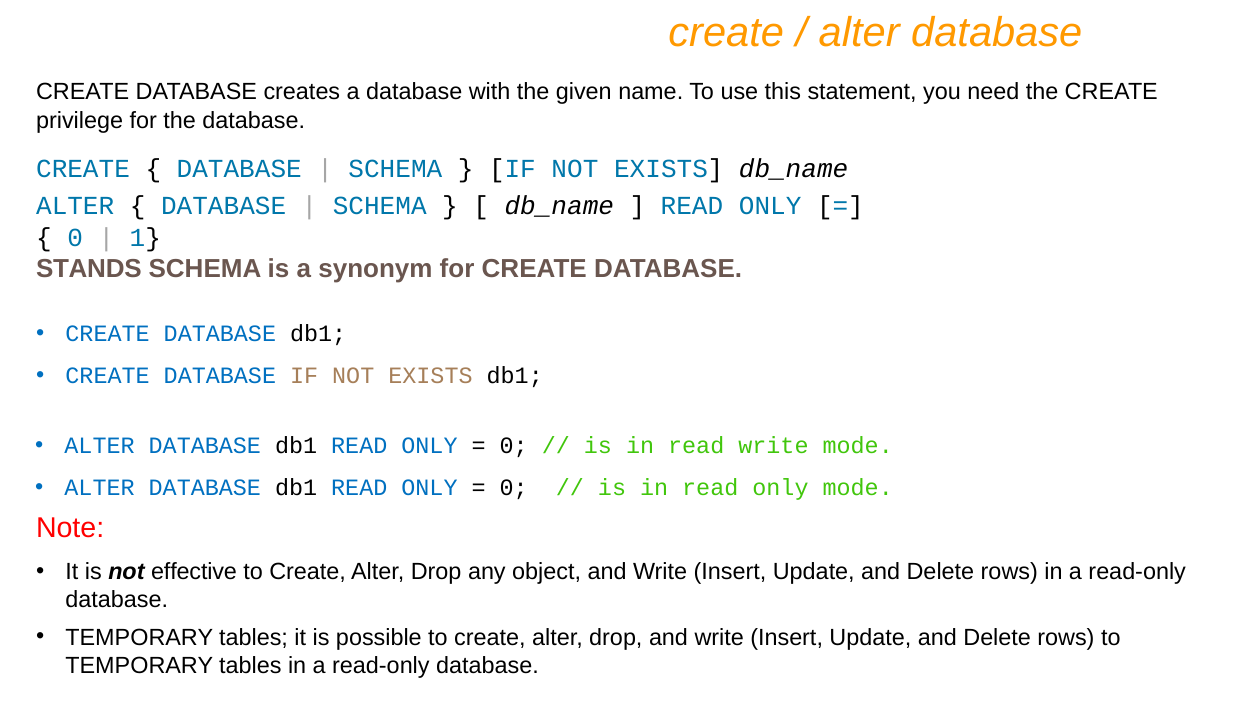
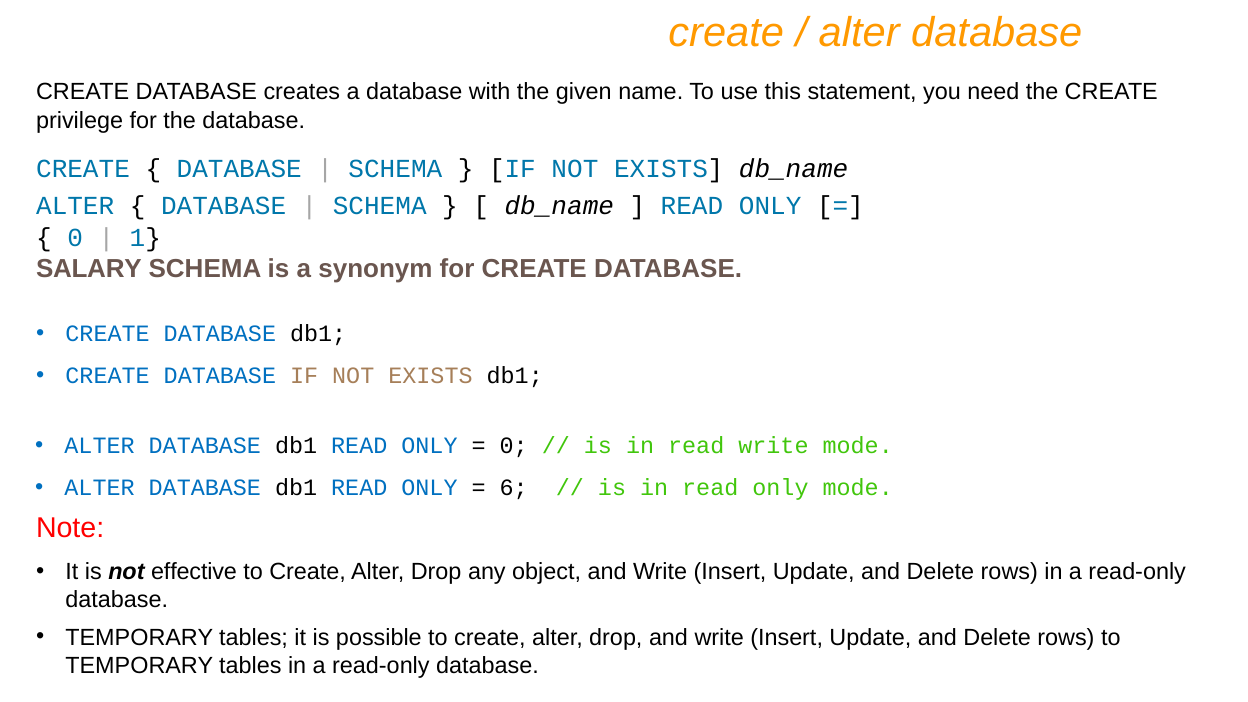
STANDS: STANDS -> SALARY (89, 269)
0: 0 -> 6 (514, 488)
